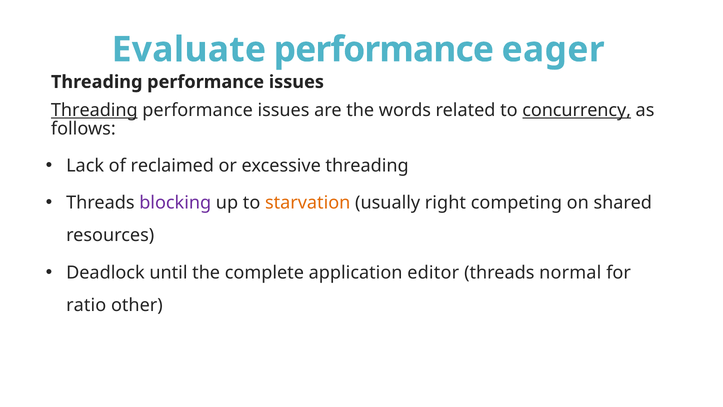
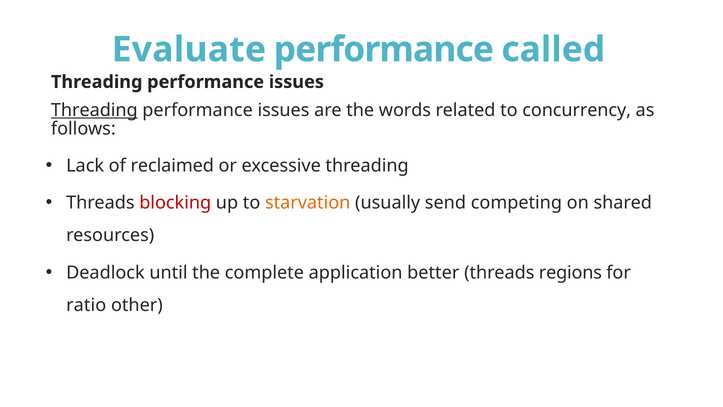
eager: eager -> called (553, 50)
concurrency underline: present -> none (577, 110)
blocking colour: purple -> red (175, 203)
right: right -> send (445, 203)
editor: editor -> better (433, 272)
normal: normal -> regions (570, 272)
